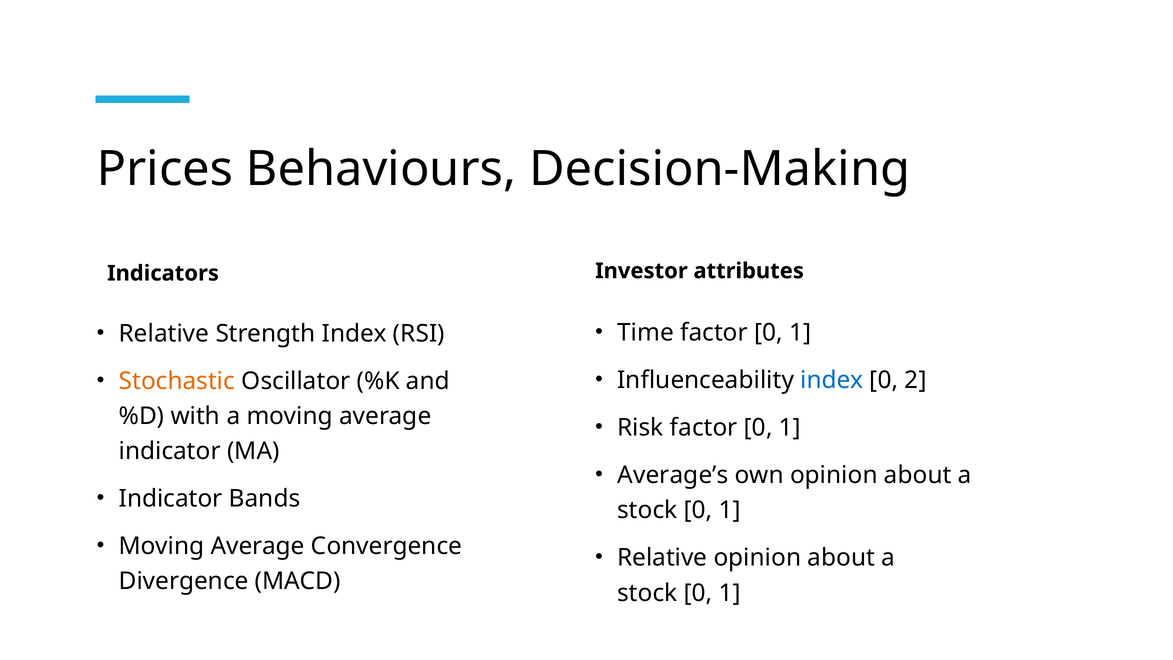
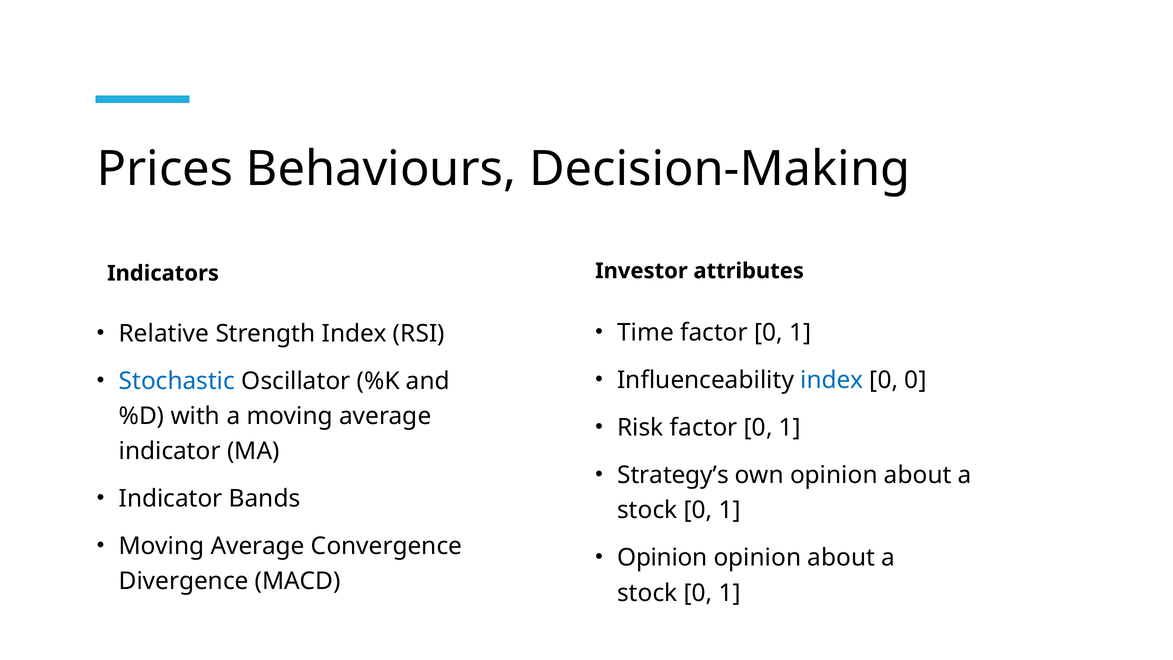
0 2: 2 -> 0 (916, 380)
Stochastic colour: orange -> blue (177, 381)
Average’s: Average’s -> Strategy’s (673, 475)
Relative: Relative -> Opinion (662, 558)
